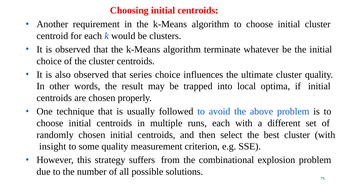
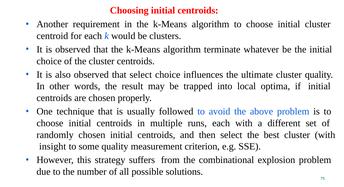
that series: series -> select (141, 75)
